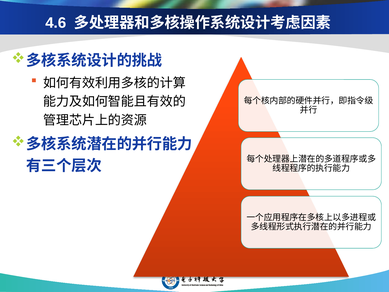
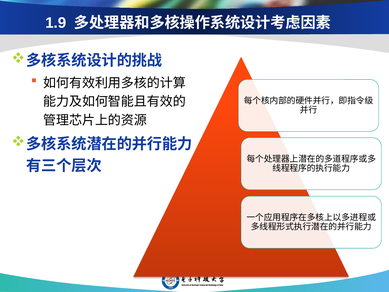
4.6: 4.6 -> 1.9 (56, 23)
